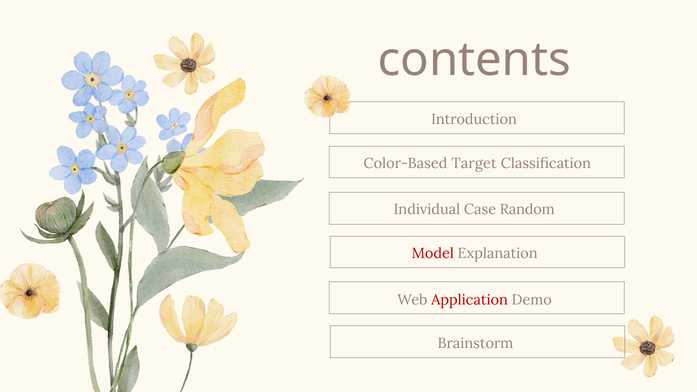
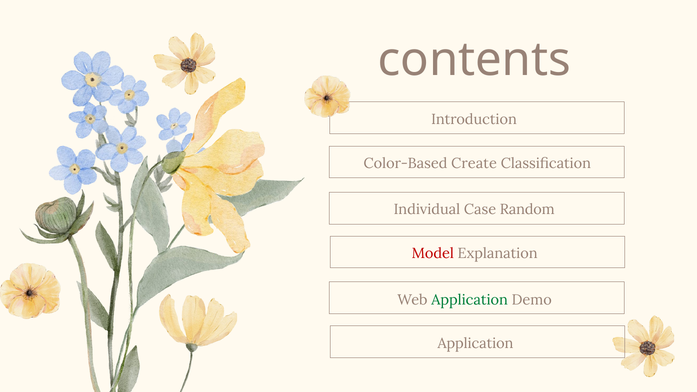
Target: Target -> Create (474, 164)
Application colour: red -> green (470, 300)
Brainstorm: Brainstorm -> Application (475, 344)
